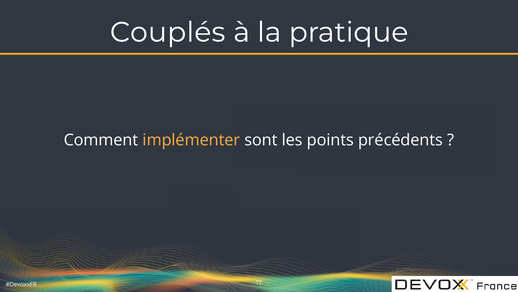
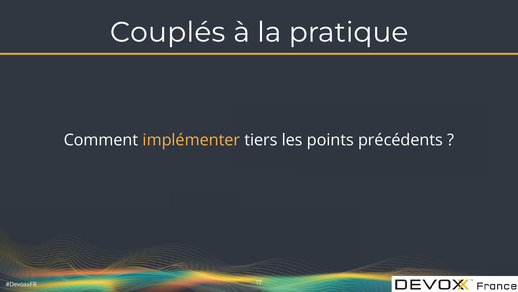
sont: sont -> tiers (261, 140)
